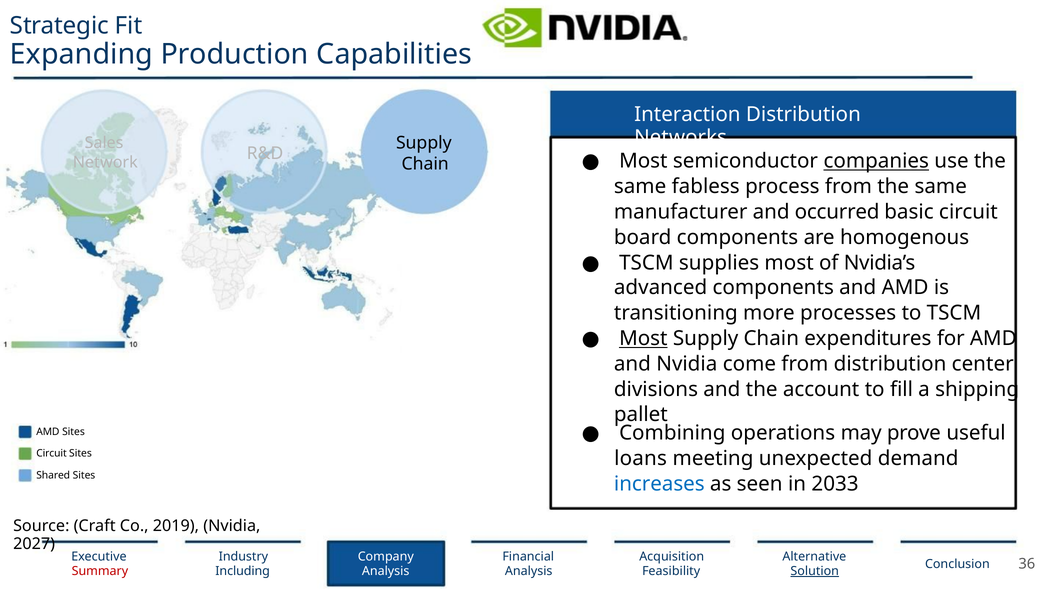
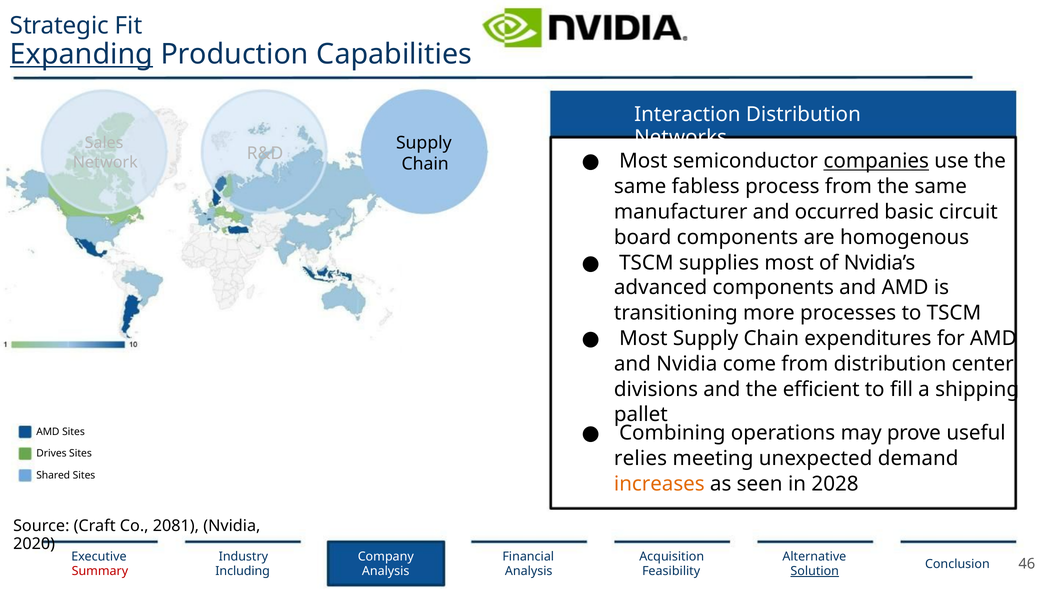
Expanding underline: none -> present (82, 54)
Most underline: present -> none (643, 338)
account: account -> eﬃcient (821, 389)
Circuit: Circuit -> Drives (51, 453)
loans: loans -> relies (641, 458)
increases colour: blue -> orange (659, 484)
2033: 2033 -> 2028 (835, 484)
2019: 2019 -> 2081 (176, 526)
2027: 2027 -> 2020 (34, 544)
36: 36 -> 46 (1027, 563)
